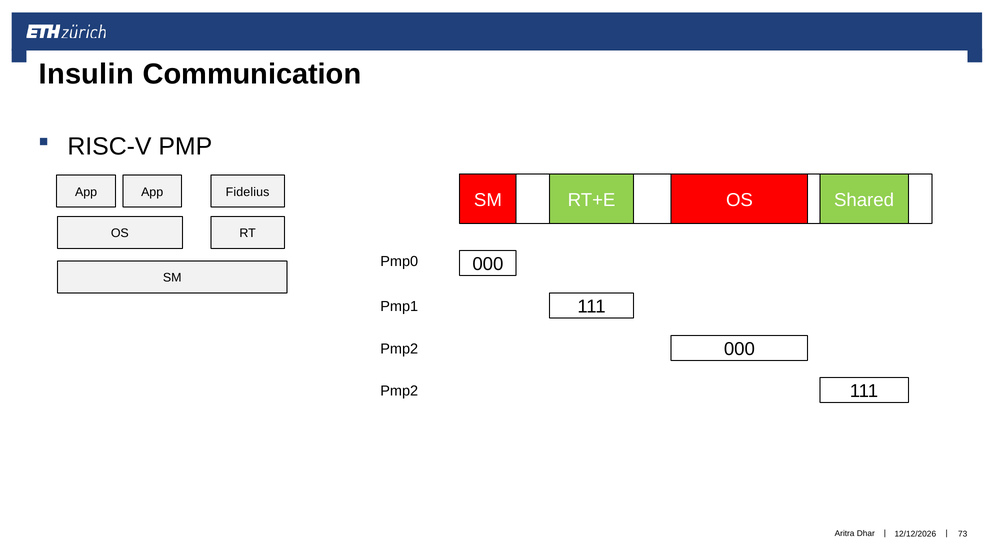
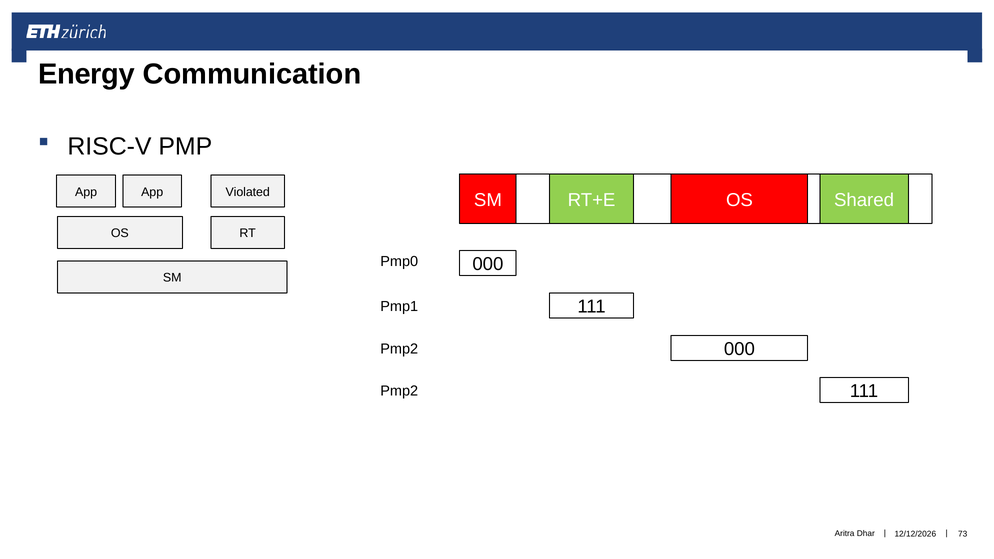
Insulin: Insulin -> Energy (87, 74)
Fidelius: Fidelius -> Violated (248, 192)
